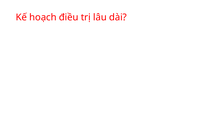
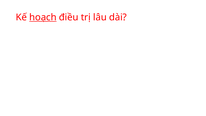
hoạch underline: none -> present (43, 17)
